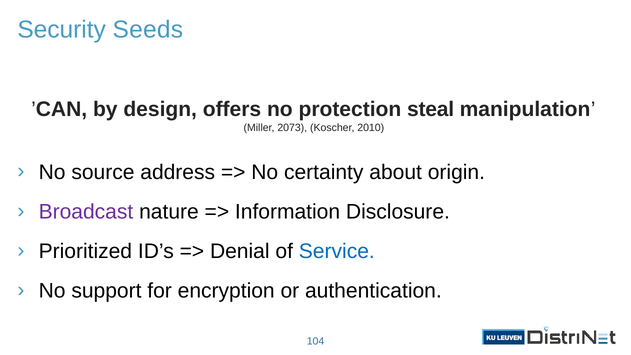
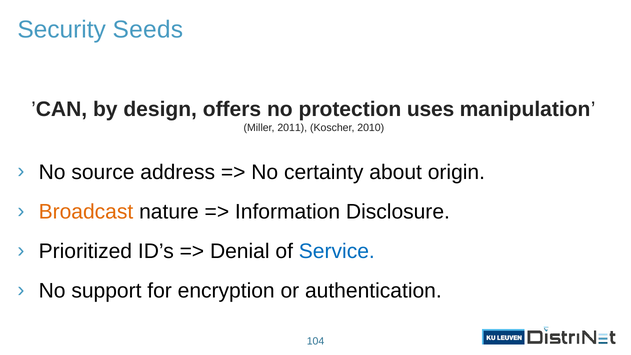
steal: steal -> uses (431, 110)
2073: 2073 -> 2011 (292, 128)
Broadcast colour: purple -> orange (86, 212)
